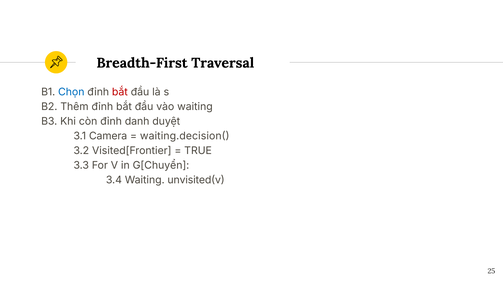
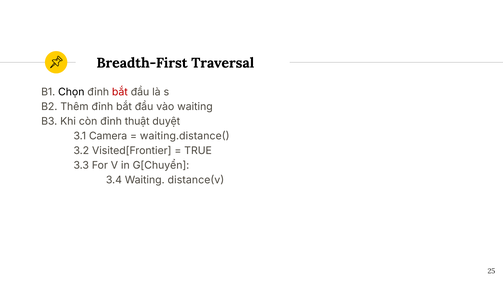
Chọn colour: blue -> black (71, 92)
danh: danh -> thuật (137, 121)
waiting.decision(: waiting.decision( -> waiting.distance( (185, 136)
unvisited(v: unvisited(v -> distance(v (196, 180)
